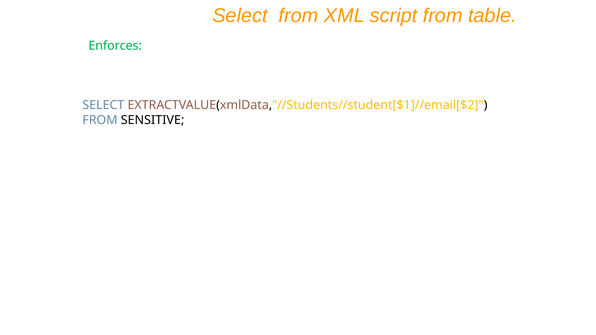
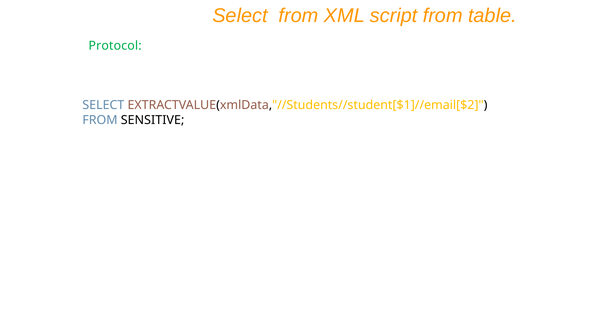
Enforces: Enforces -> Protocol (115, 46)
